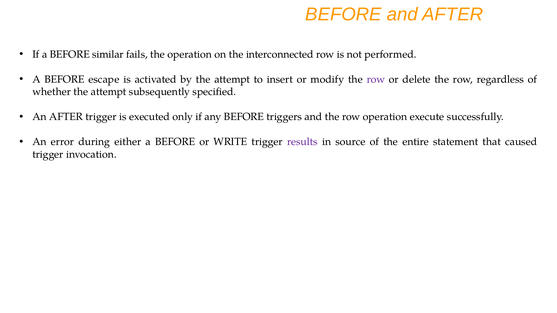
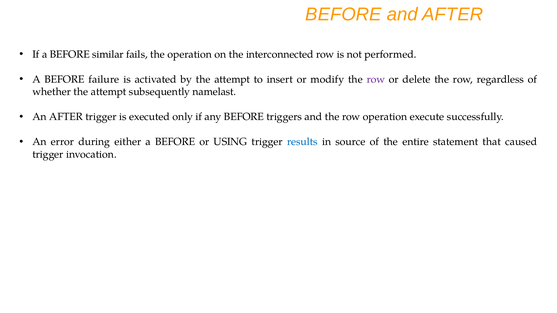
escape: escape -> failure (104, 79)
specified: specified -> namelast (214, 92)
WRITE: WRITE -> USING (230, 142)
results colour: purple -> blue (302, 142)
